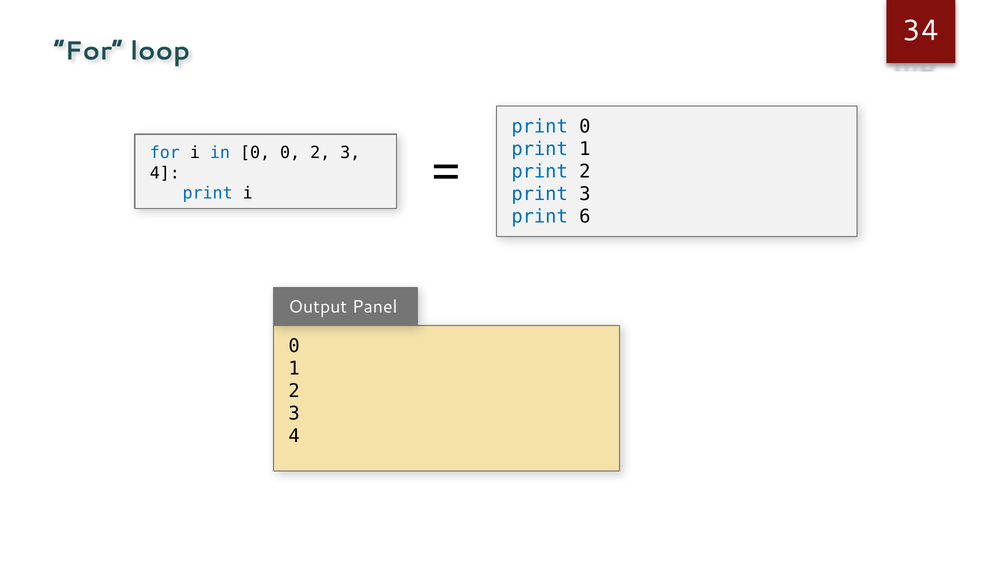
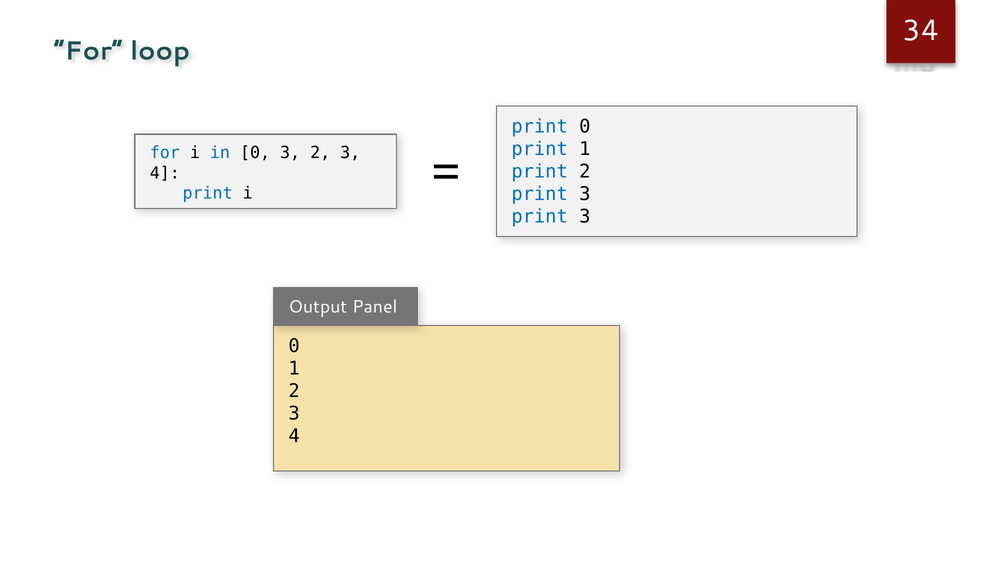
0 0: 0 -> 3 (290, 153)
6: 6 -> 3 (585, 216)
